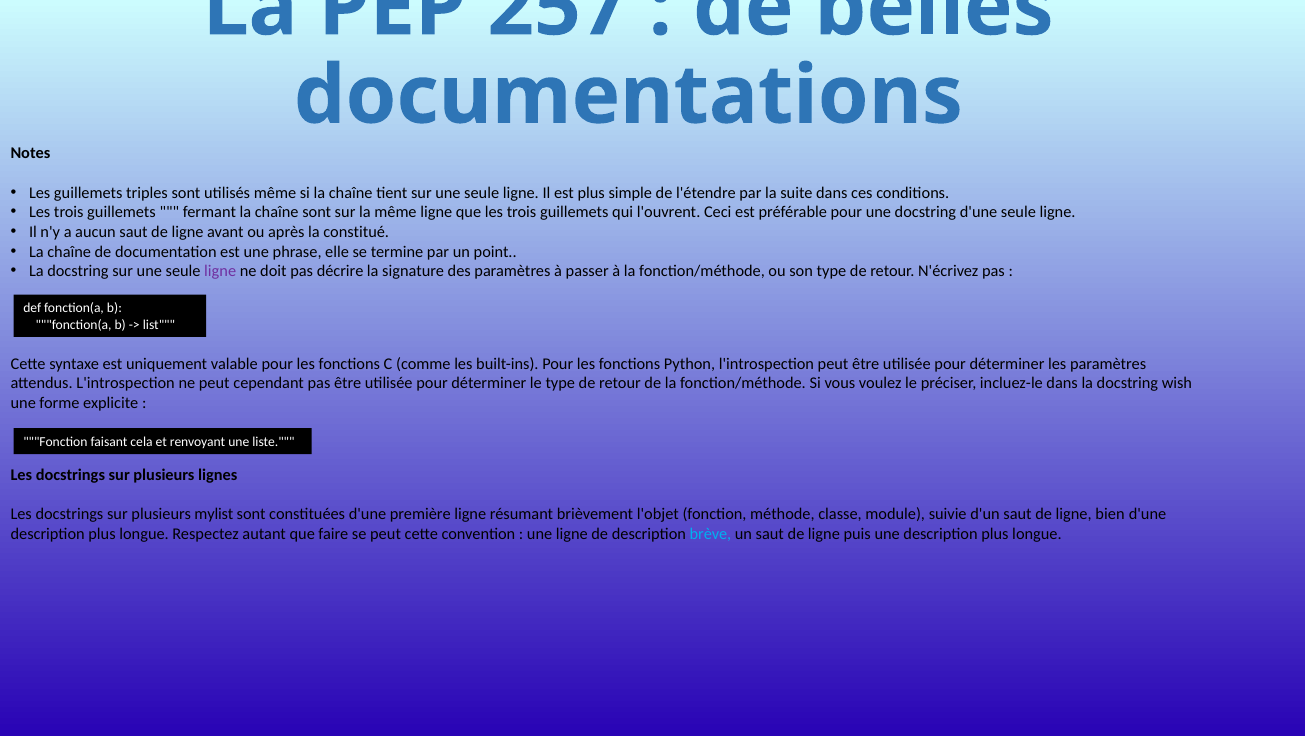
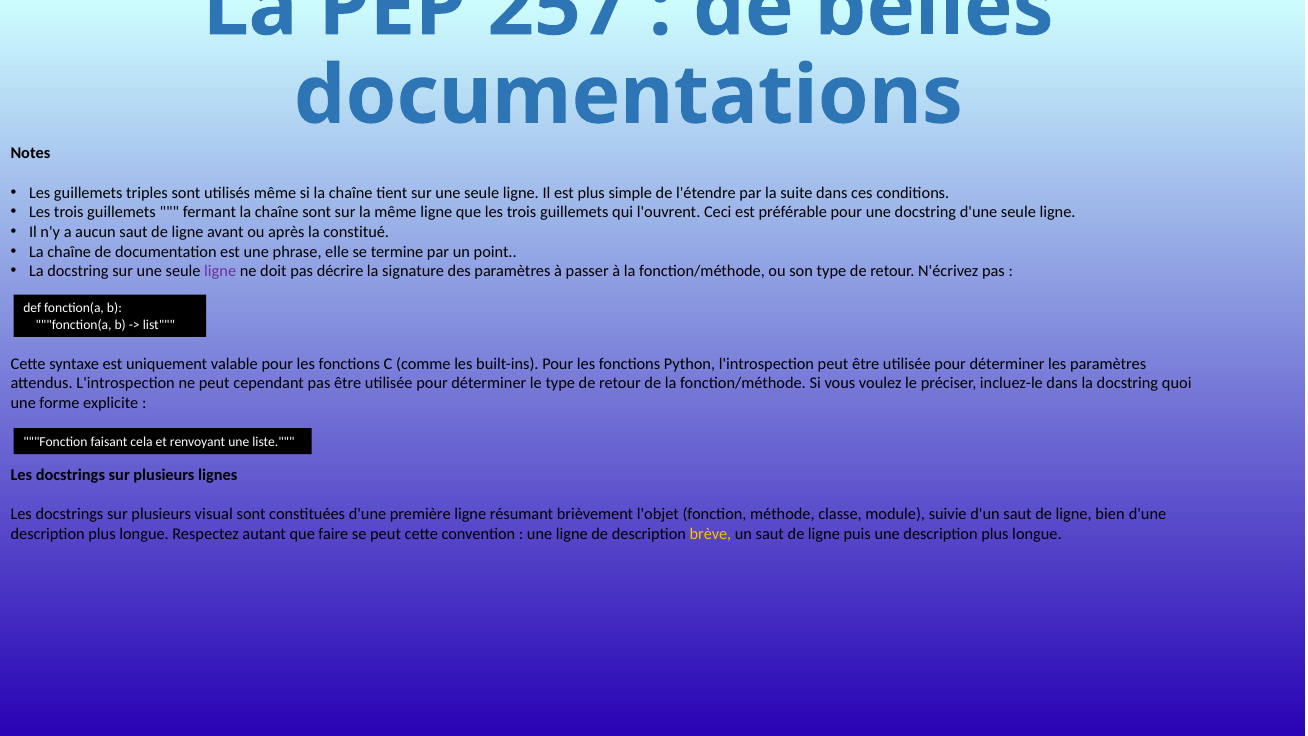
wish: wish -> quoi (1177, 383)
mylist: mylist -> visual (214, 514)
brève colour: light blue -> yellow (710, 533)
